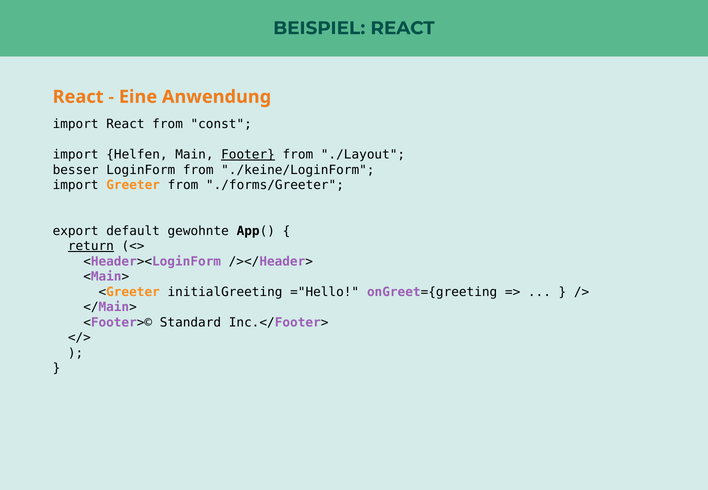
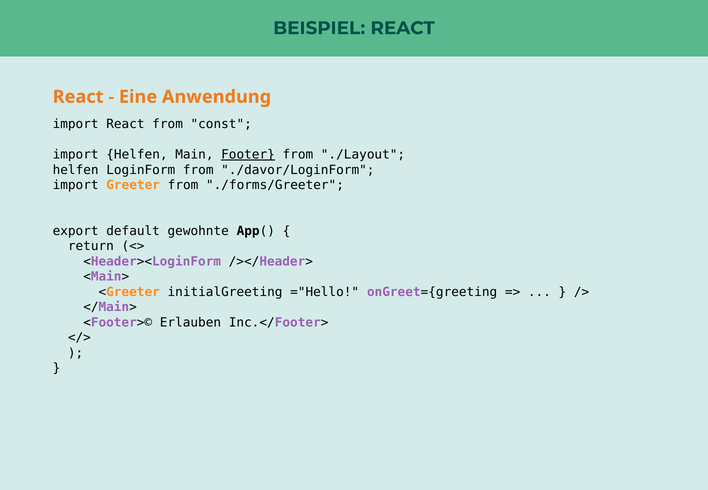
besser: besser -> helfen (76, 170)
./keine/LoginForm: ./keine/LoginForm -> ./davor/LoginForm (298, 170)
return underline: present -> none (91, 246)
Standard: Standard -> Erlauben (190, 323)
